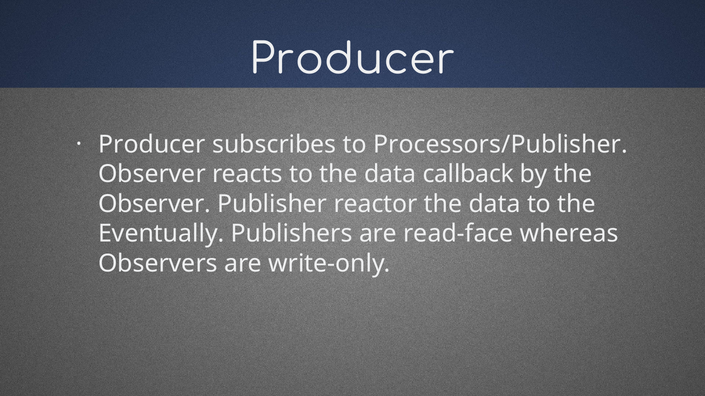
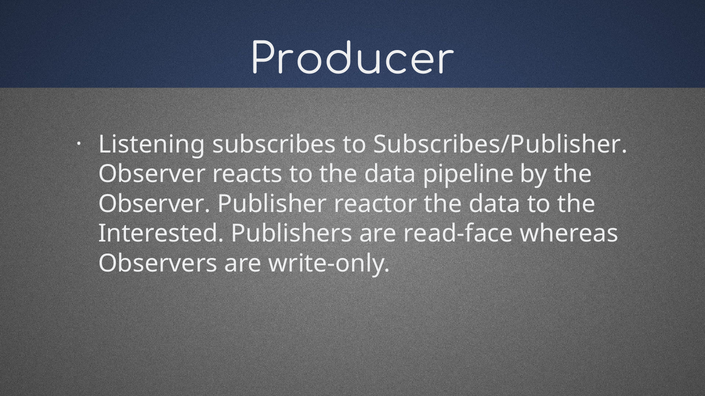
Producer: Producer -> Listening (152, 145)
Processors/Publisher: Processors/Publisher -> Subscribes/Publisher (501, 145)
callback: callback -> pipeline (468, 174)
Eventually: Eventually -> Interested (161, 234)
